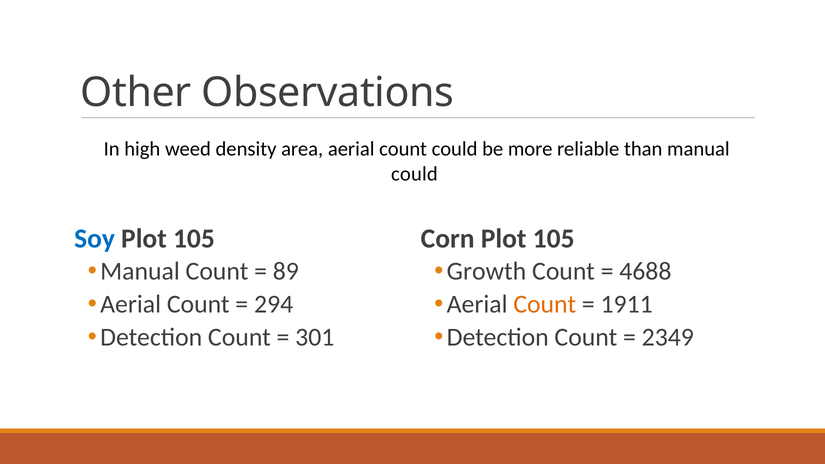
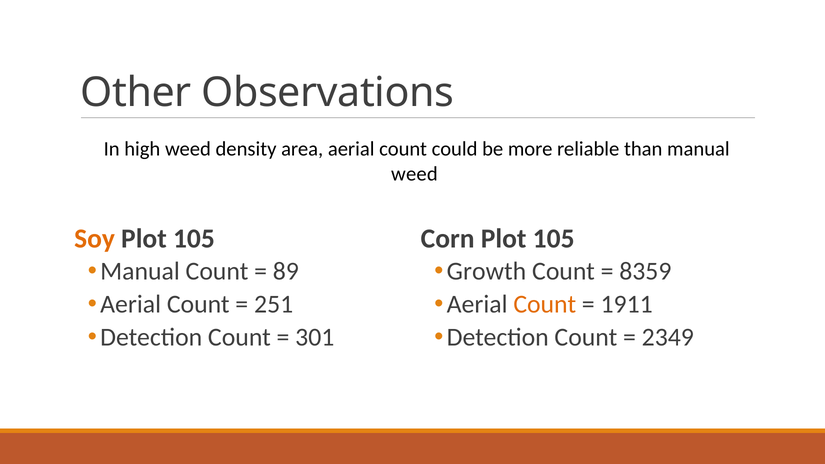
could: could -> weed (414, 174)
Soy colour: blue -> orange (95, 239)
4688: 4688 -> 8359 (645, 271)
294: 294 -> 251 (274, 304)
